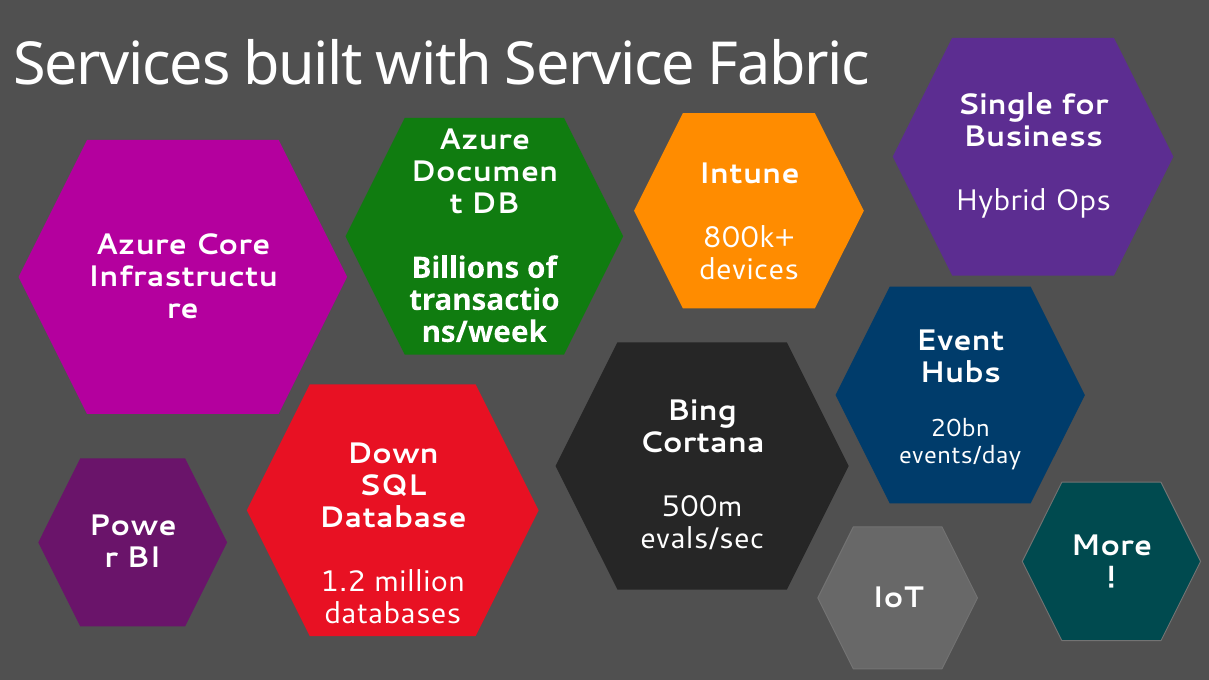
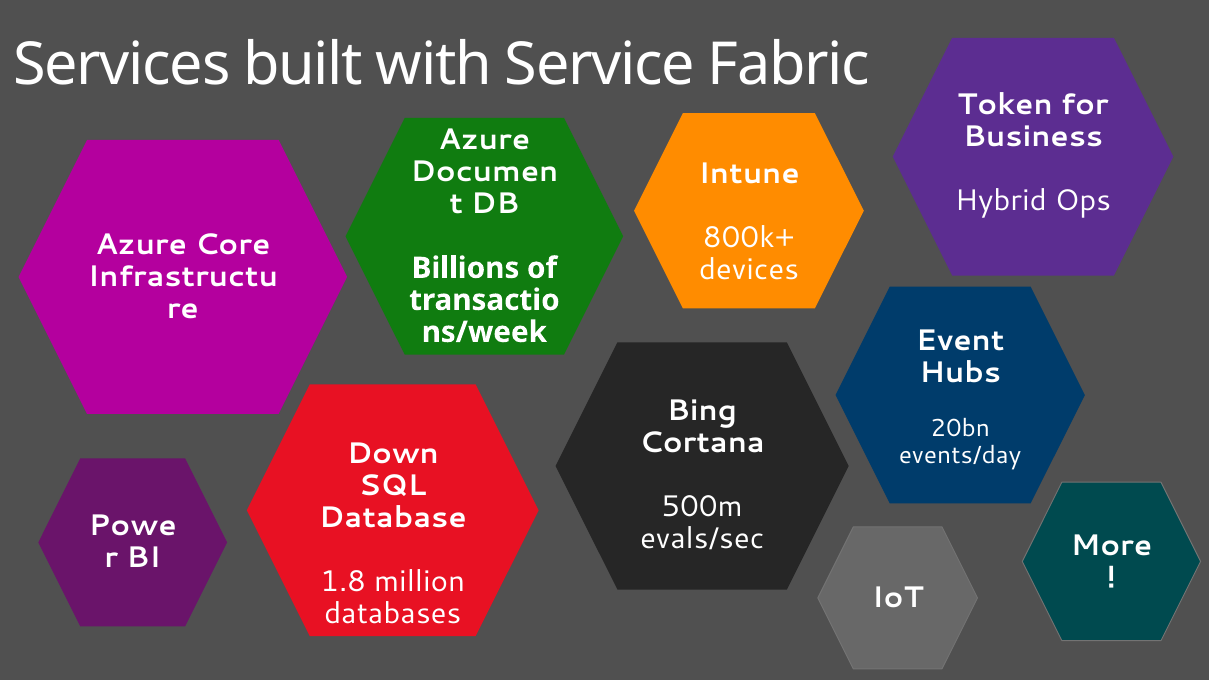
Single: Single -> Token (1005, 104)
1.2: 1.2 -> 1.8 (343, 582)
